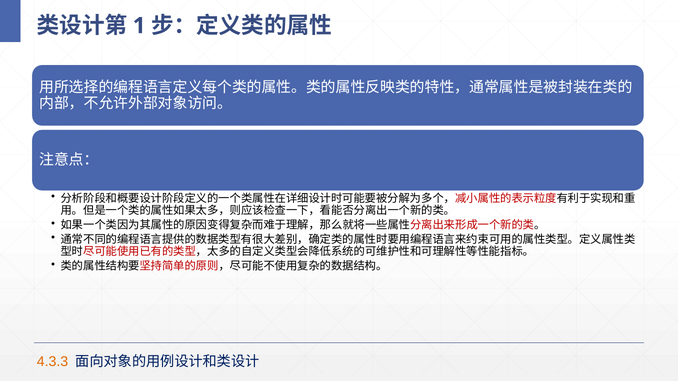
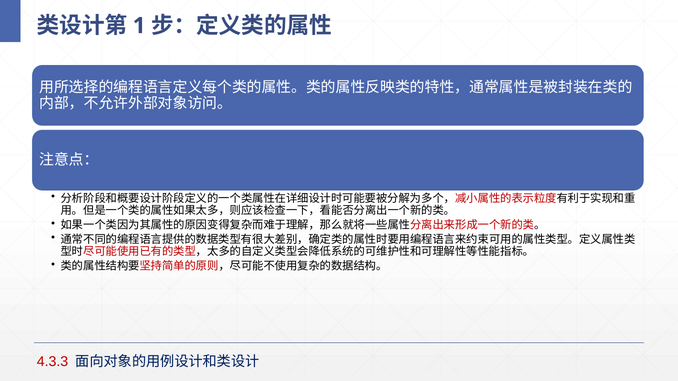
4.3.3 colour: orange -> red (52, 362)
